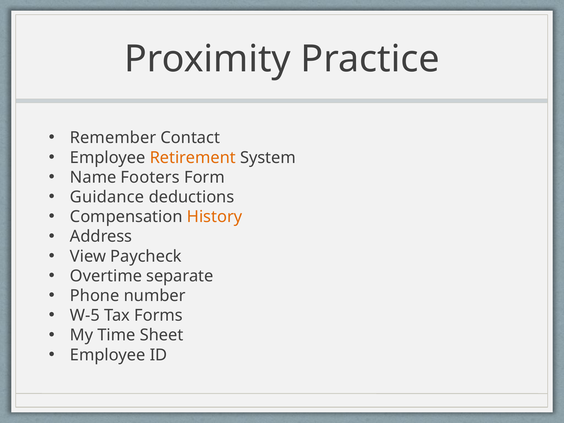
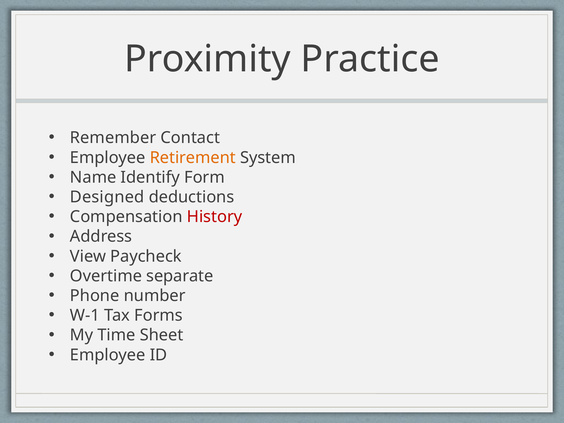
Footers: Footers -> Identify (150, 177)
Guidance: Guidance -> Designed (107, 197)
History colour: orange -> red (215, 217)
W-5: W-5 -> W-1 (85, 315)
